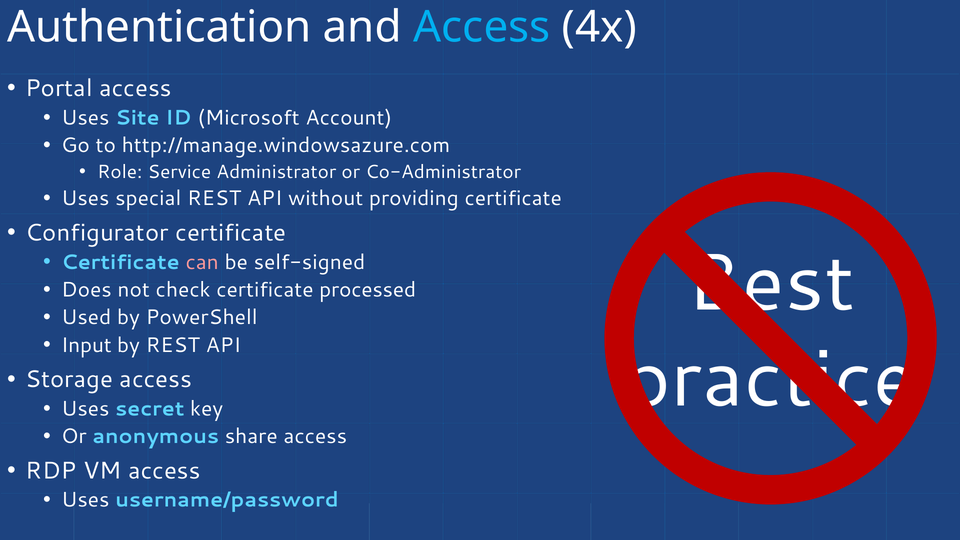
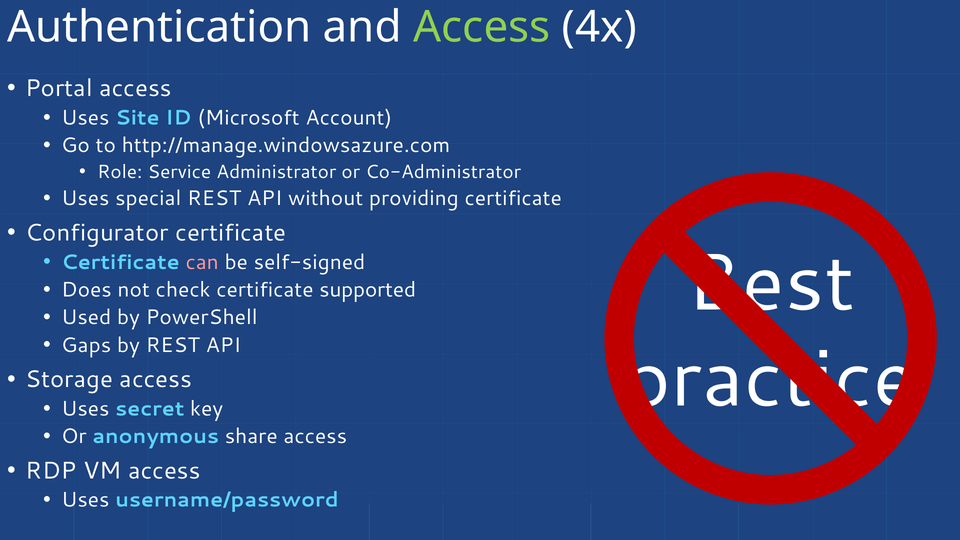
Access colour: light blue -> light green (482, 27)
processed: processed -> supported (368, 290)
Input: Input -> Gaps (86, 345)
